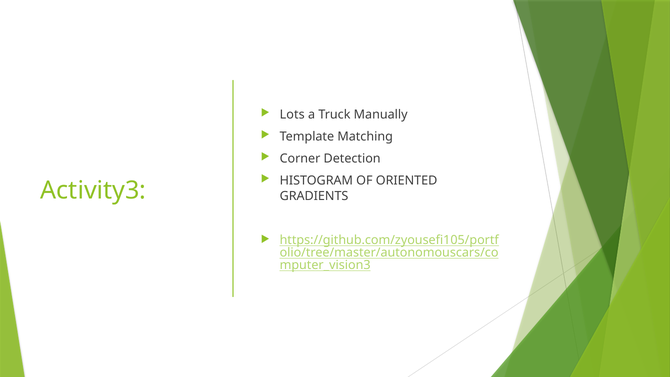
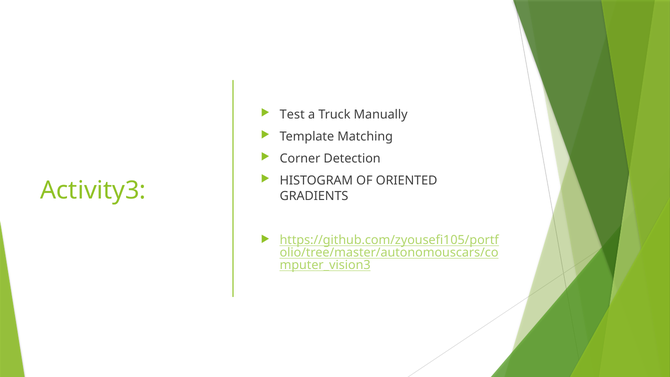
Lots: Lots -> Test (292, 115)
